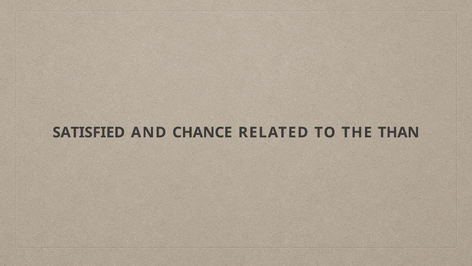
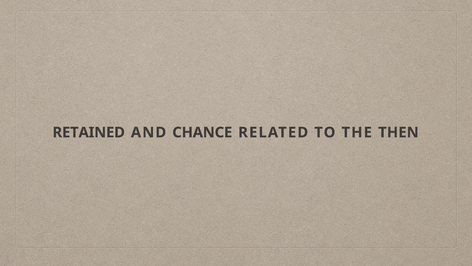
SATISFIED: SATISFIED -> RETAINED (89, 132)
THAN: THAN -> THEN (398, 132)
